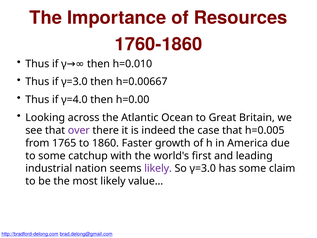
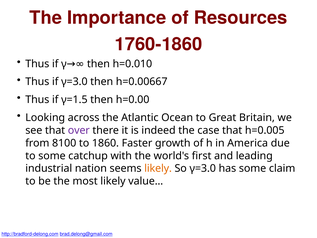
γ=4.0: γ=4.0 -> γ=1.5 (74, 100)
1765: 1765 -> 8100 (64, 143)
likely colour: purple -> orange (158, 168)
